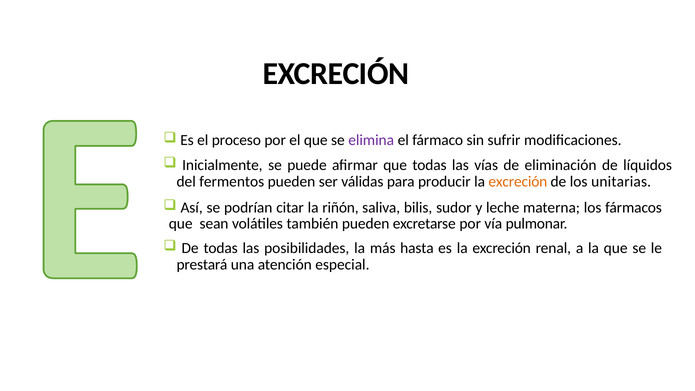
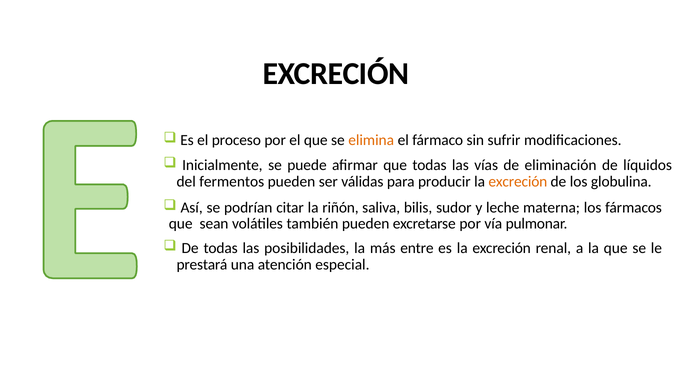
elimina colour: purple -> orange (371, 140)
unitarias: unitarias -> globulina (621, 182)
hasta: hasta -> entre (417, 248)
